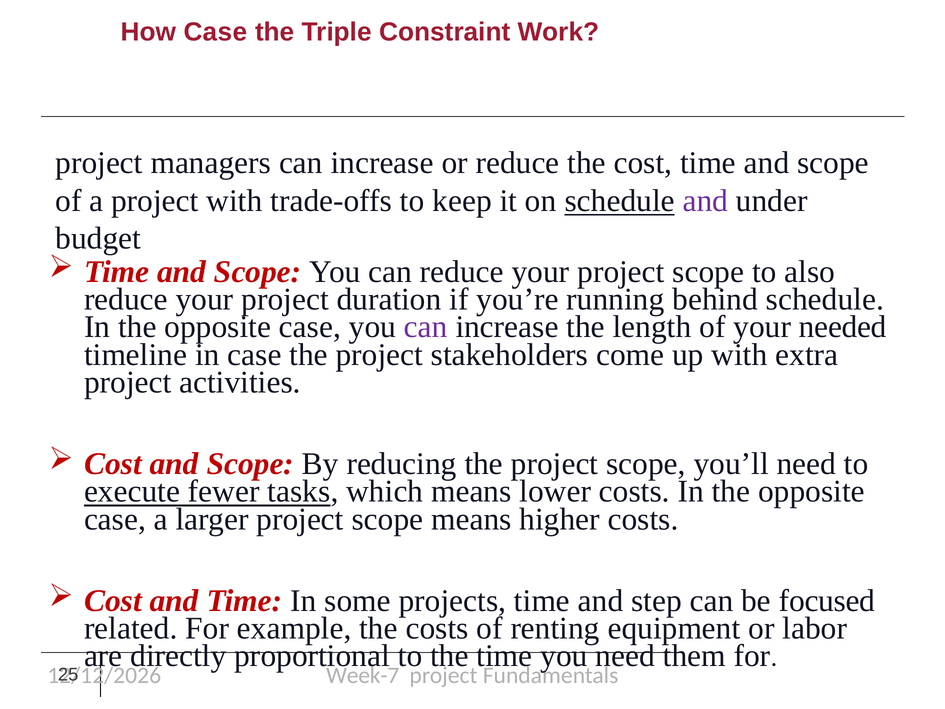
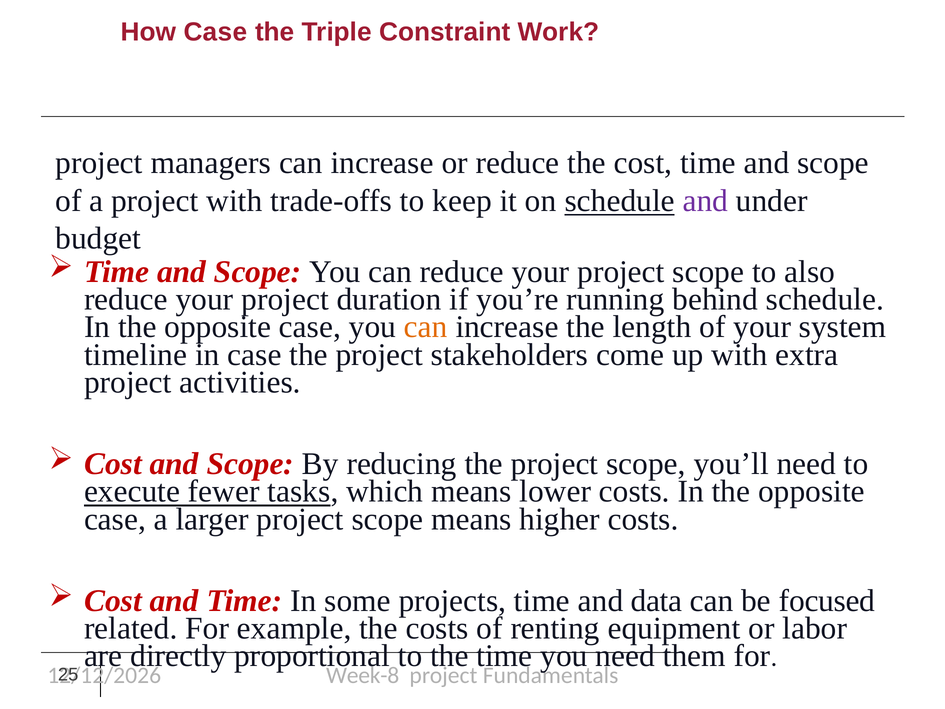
can colour: purple -> orange (426, 327)
needed: needed -> system (843, 327)
step: step -> data (657, 601)
Week-7: Week-7 -> Week-8 (363, 675)
